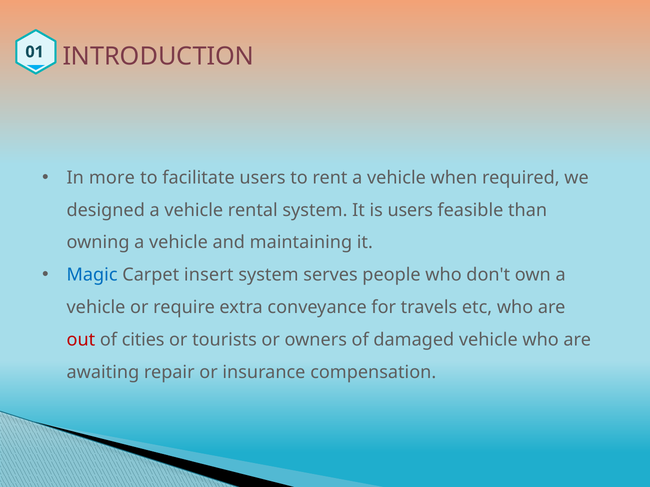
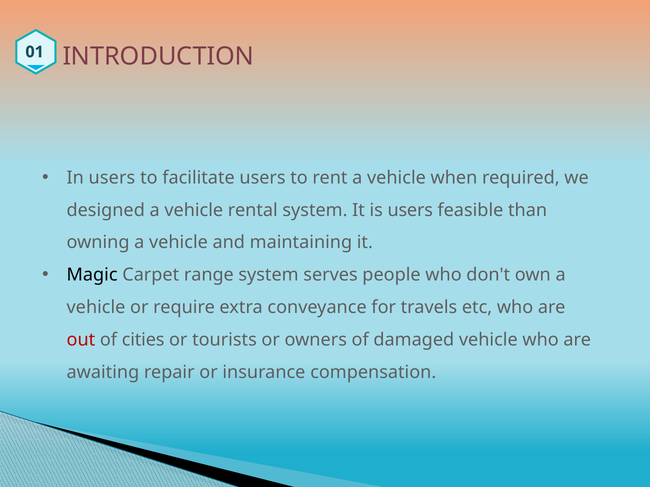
In more: more -> users (112, 178)
Magic colour: blue -> black (92, 275)
insert: insert -> range (209, 275)
